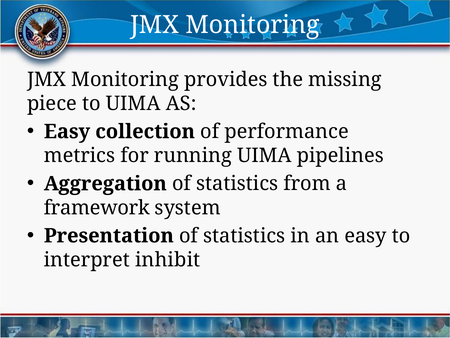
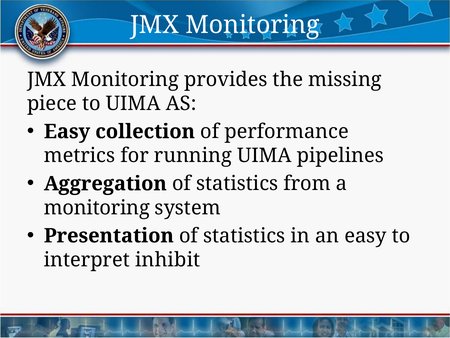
framework: framework -> monitoring (97, 207)
